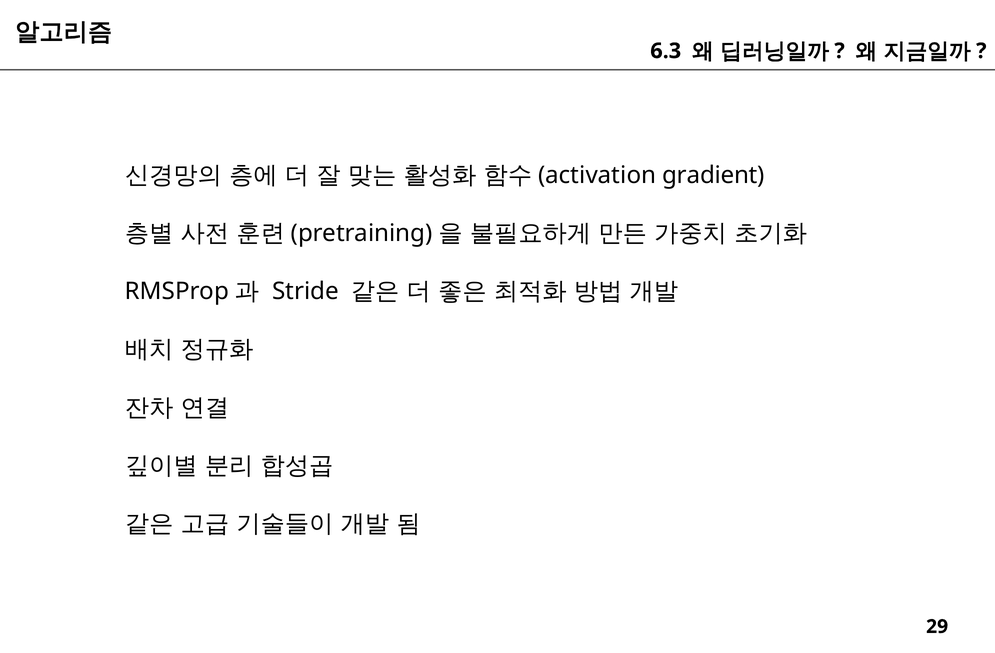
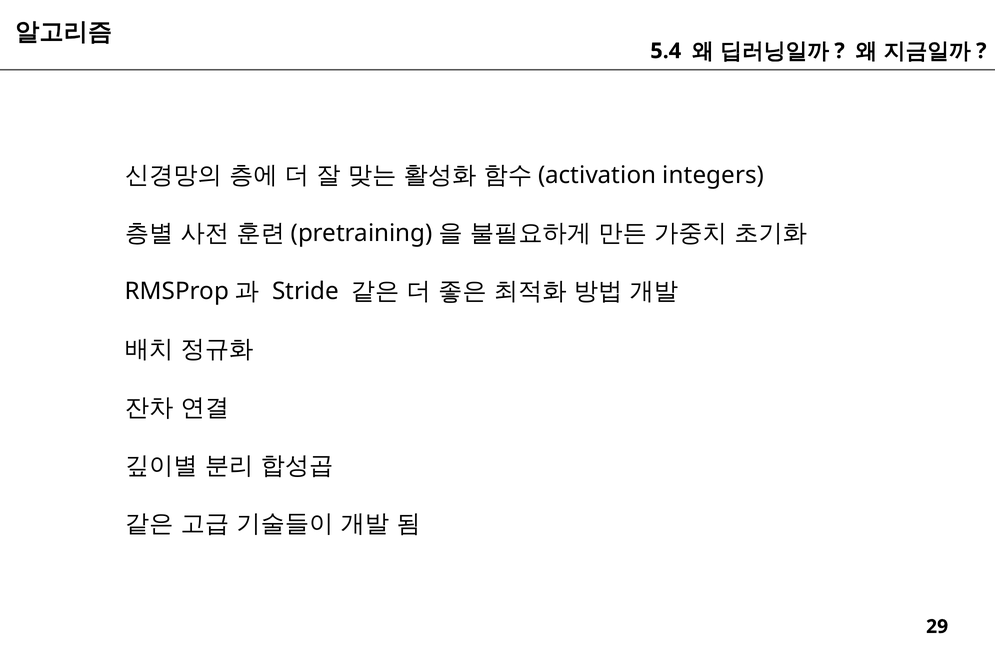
6.3: 6.3 -> 5.4 (666, 51)
gradient: gradient -> integers (713, 175)
